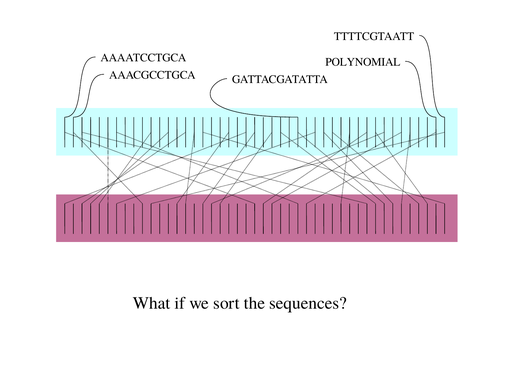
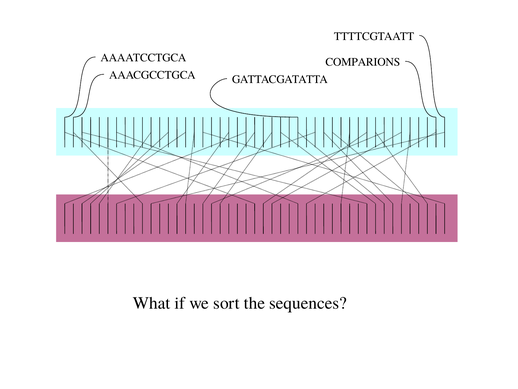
POLYNOMIAL: POLYNOMIAL -> COMPARIONS (363, 62)
